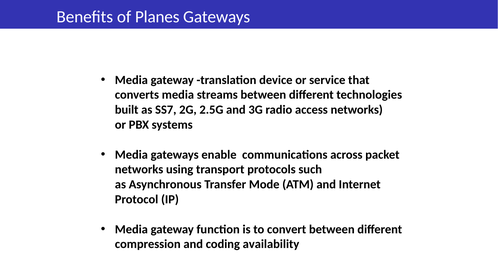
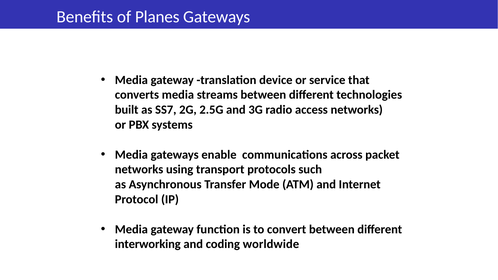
compression: compression -> interworking (148, 244)
availability: availability -> worldwide (271, 244)
